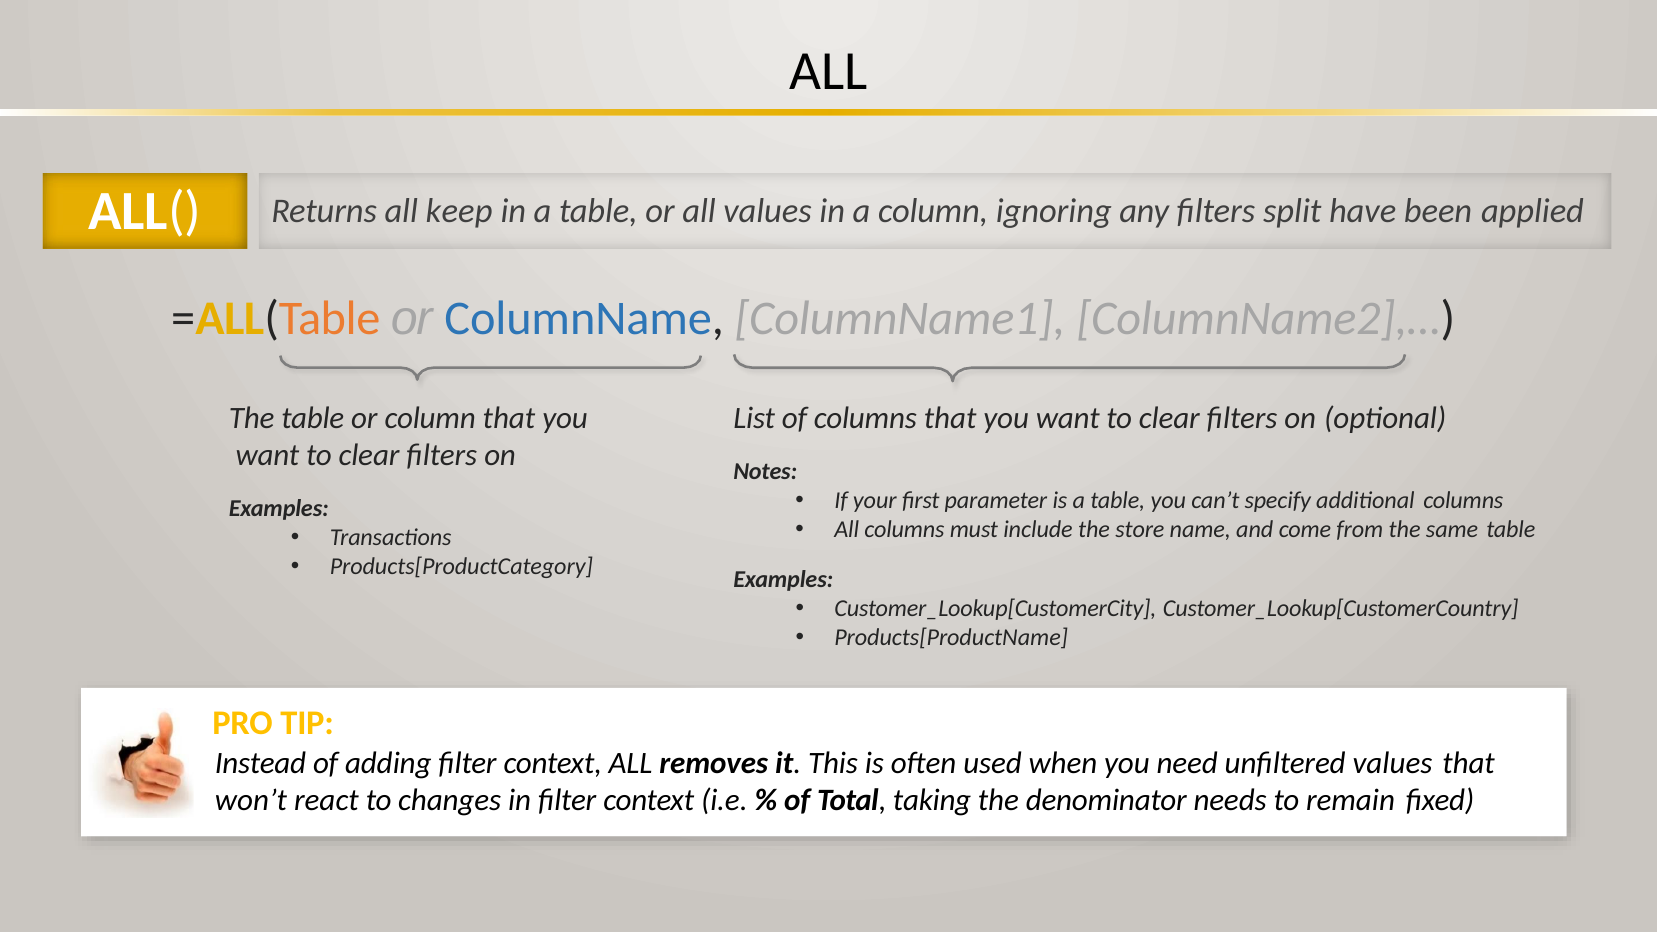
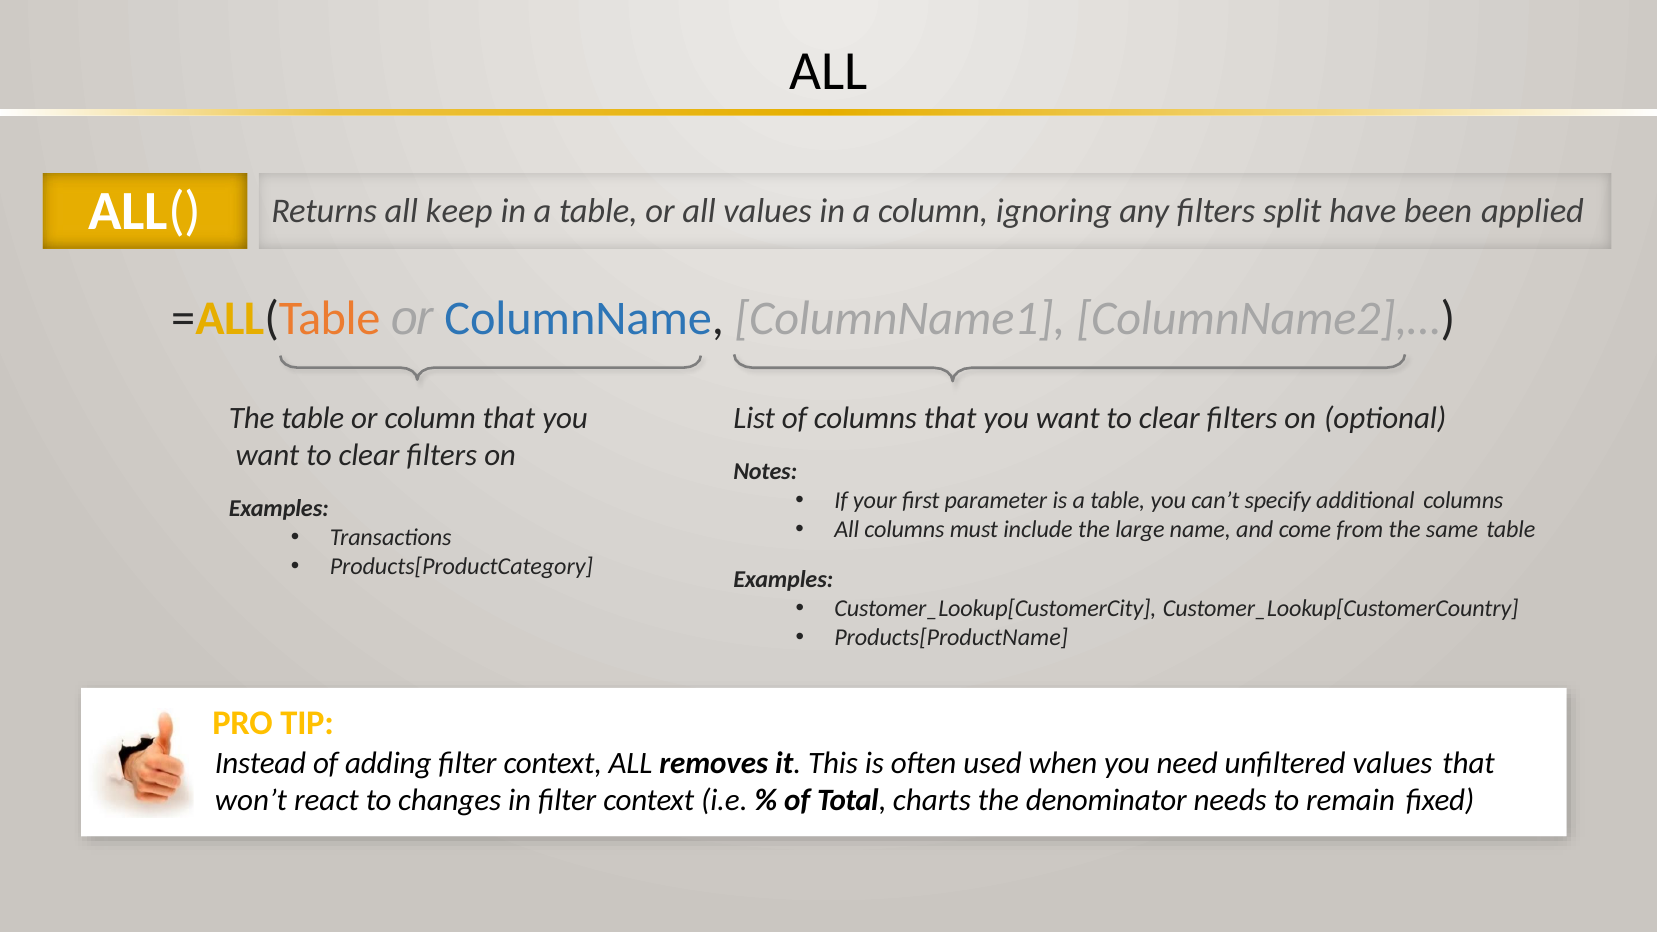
store: store -> large (1140, 530)
taking: taking -> charts (932, 801)
